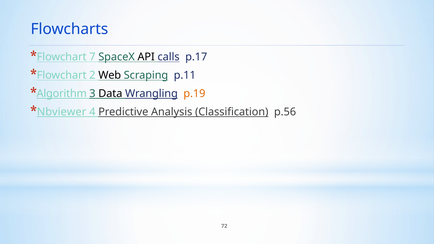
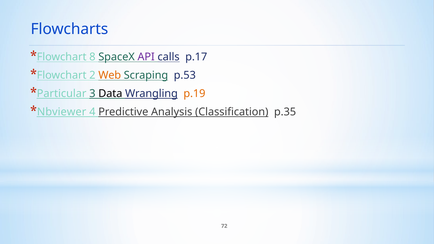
7: 7 -> 8 (92, 57)
API colour: black -> purple (146, 57)
Web colour: black -> orange (110, 75)
p.11: p.11 -> p.53 (185, 75)
Algorithm: Algorithm -> Particular (62, 94)
p.56: p.56 -> p.35 (285, 112)
